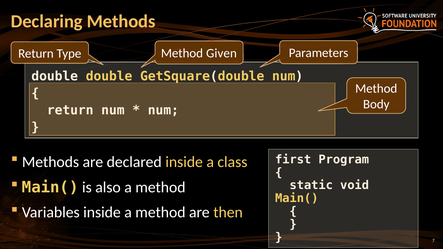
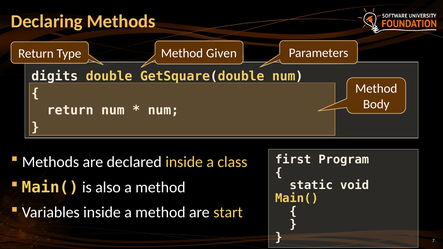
double: double -> digits (55, 76)
then: then -> start (228, 213)
